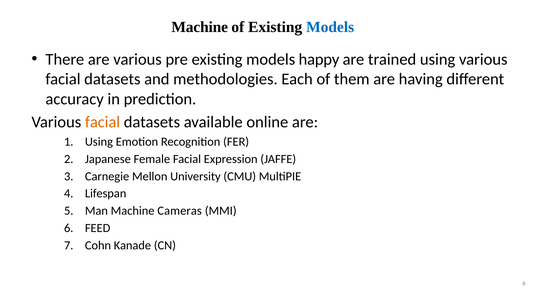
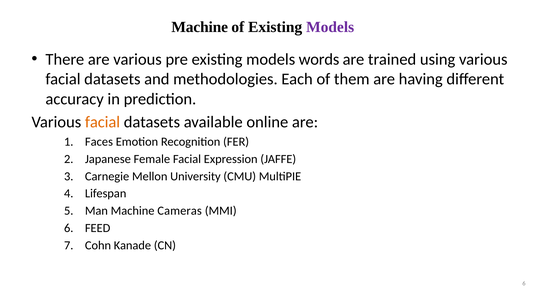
Models colour: blue -> purple (330, 27)
happy: happy -> words (319, 59)
Using: Using -> Faces (99, 142)
